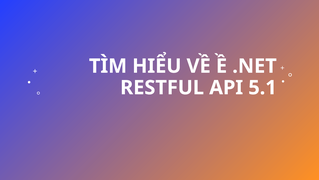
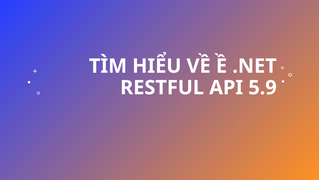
5.1: 5.1 -> 5.9 (262, 87)
